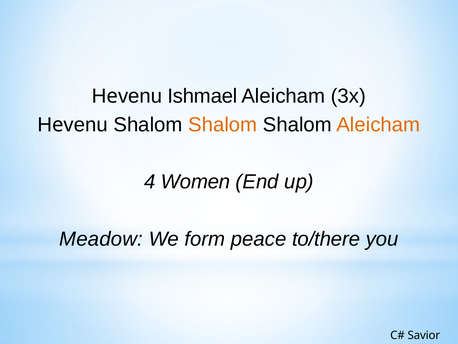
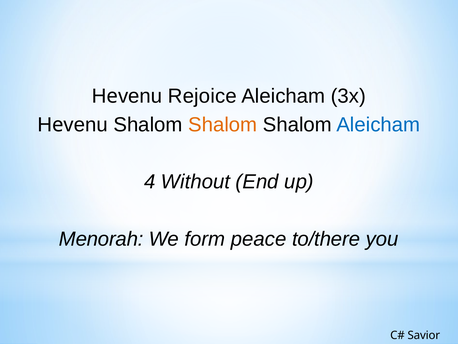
Ishmael: Ishmael -> Rejoice (202, 96)
Aleicham colour: orange -> blue (378, 125)
Women: Women -> Without (195, 182)
Meadow: Meadow -> Menorah (101, 239)
